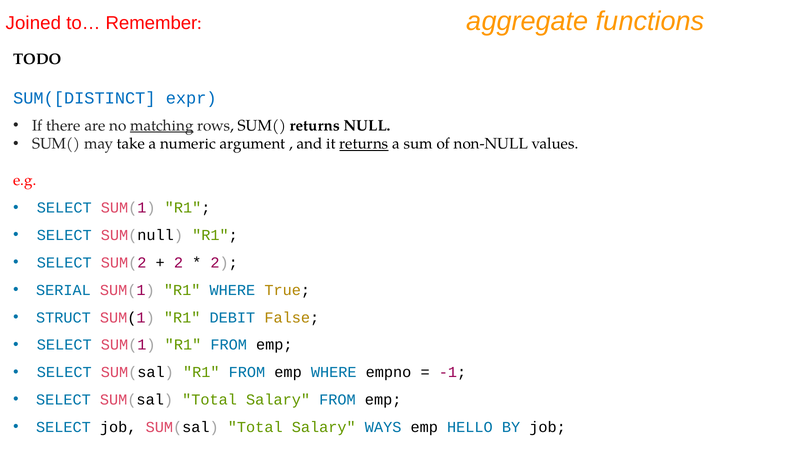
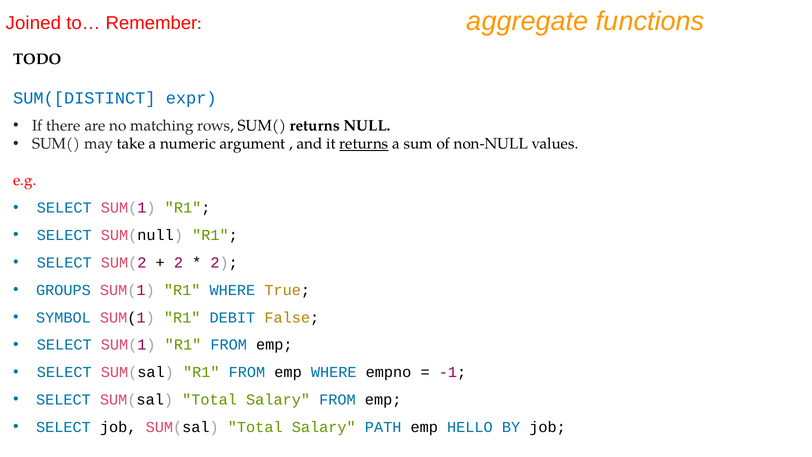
matching underline: present -> none (162, 126)
SERIAL: SERIAL -> GROUPS (63, 290)
STRUCT: STRUCT -> SYMBOL (63, 317)
WAYS: WAYS -> PATH (383, 427)
